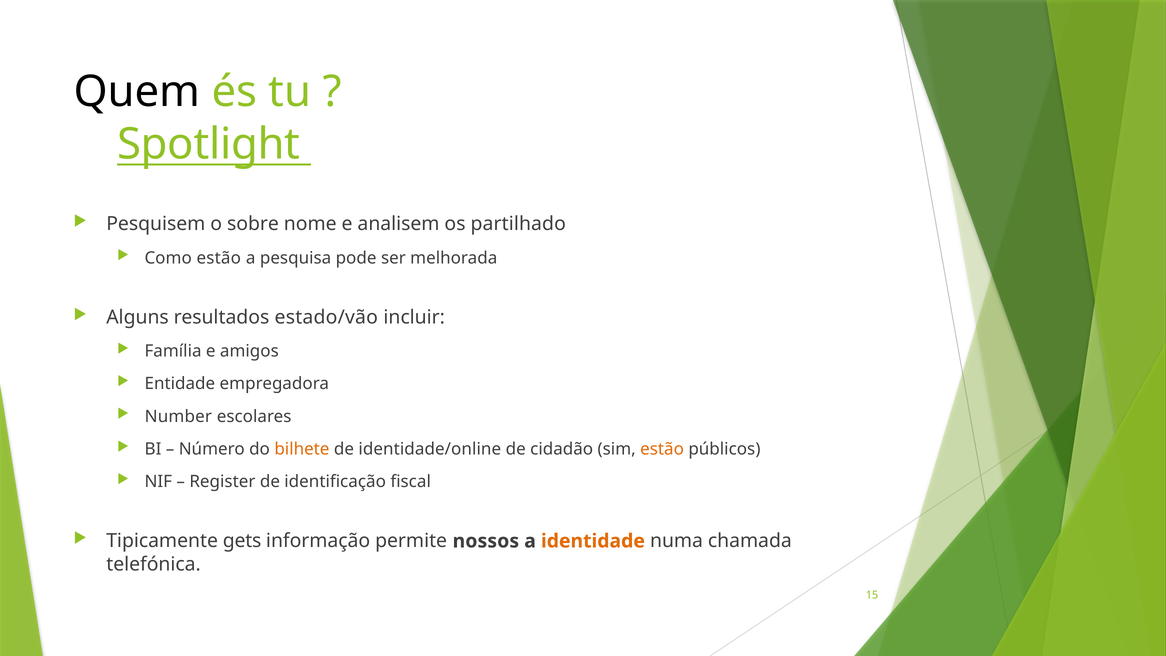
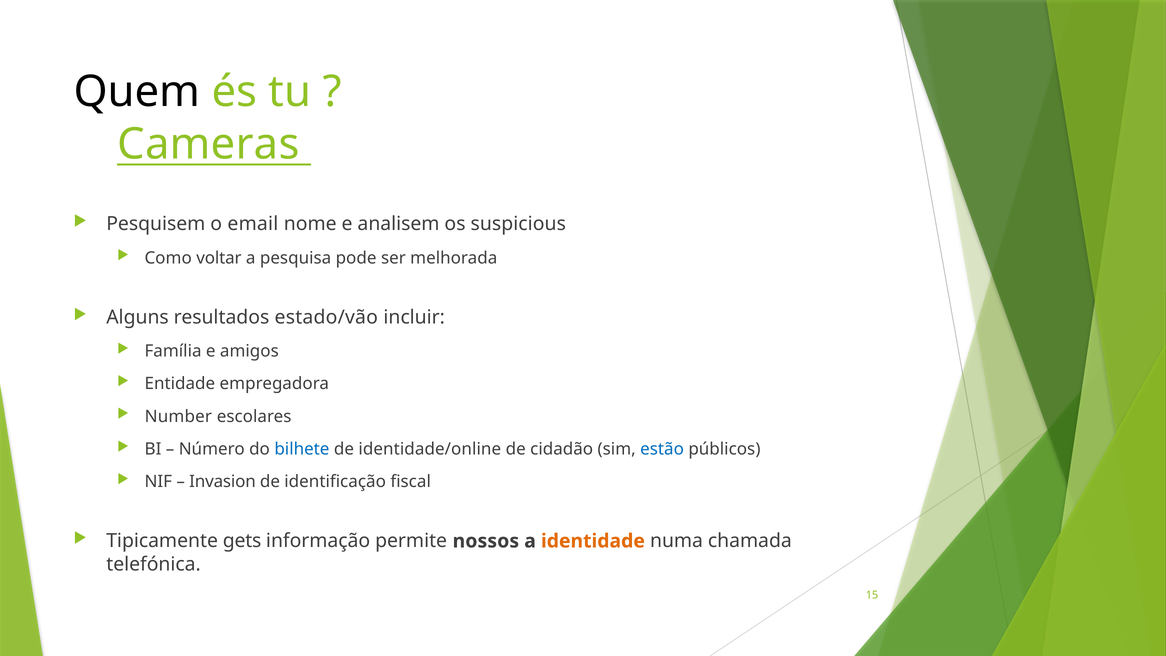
Spotlight: Spotlight -> Cameras (208, 144)
sobre: sobre -> email (253, 224)
partilhado: partilhado -> suspicious (518, 224)
Como estão: estão -> voltar (219, 258)
bilhete colour: orange -> blue (302, 449)
estão colour: orange -> blue (662, 449)
Register: Register -> Invasion (223, 481)
